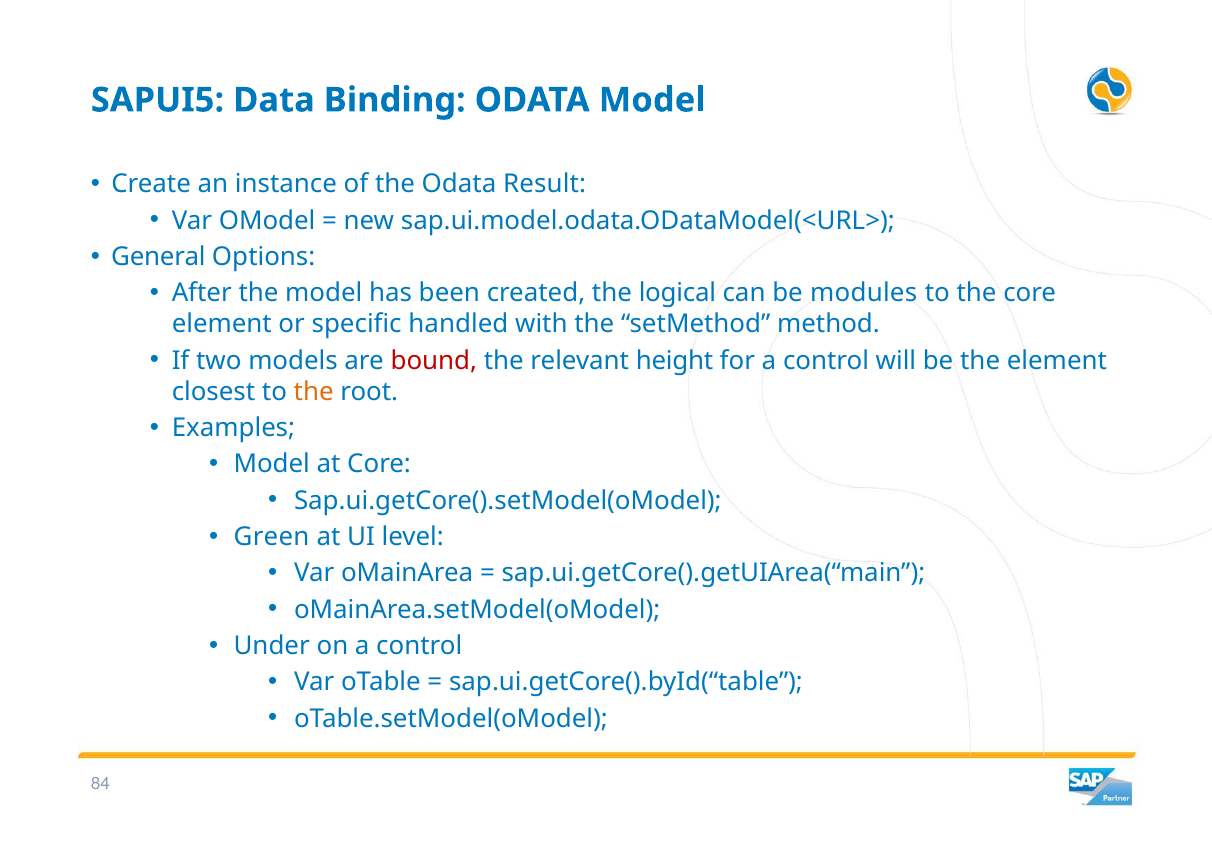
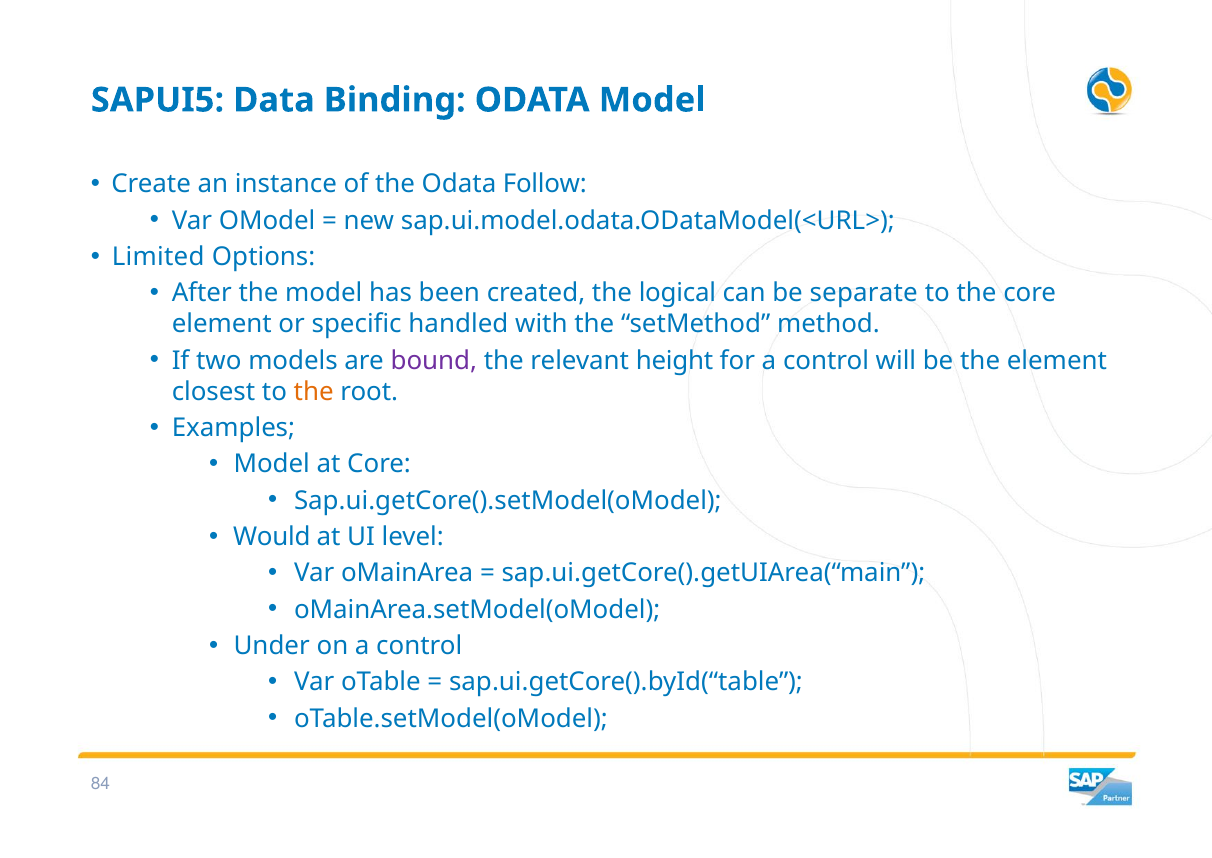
Result: Result -> Follow (545, 184)
General: General -> Limited (158, 257)
modules: modules -> separate (864, 293)
bound colour: red -> purple (434, 360)
Green: Green -> Would (272, 537)
